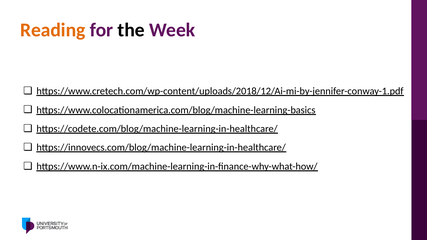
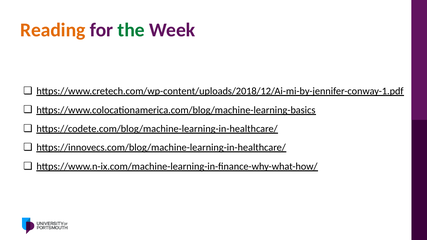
the colour: black -> green (131, 30)
